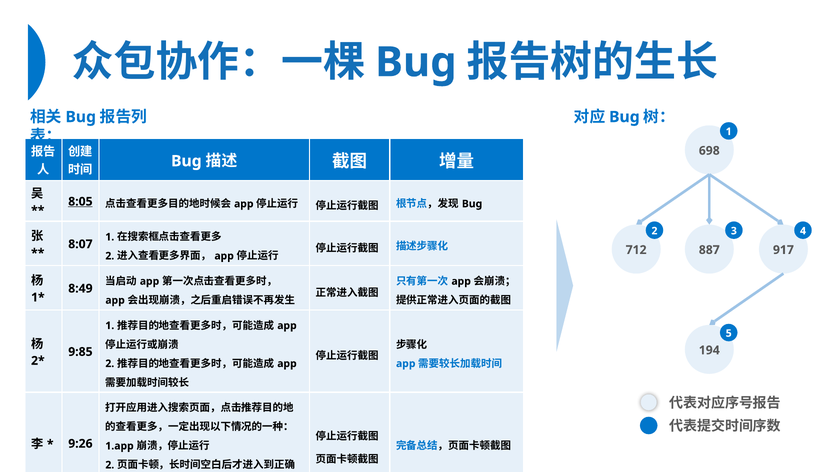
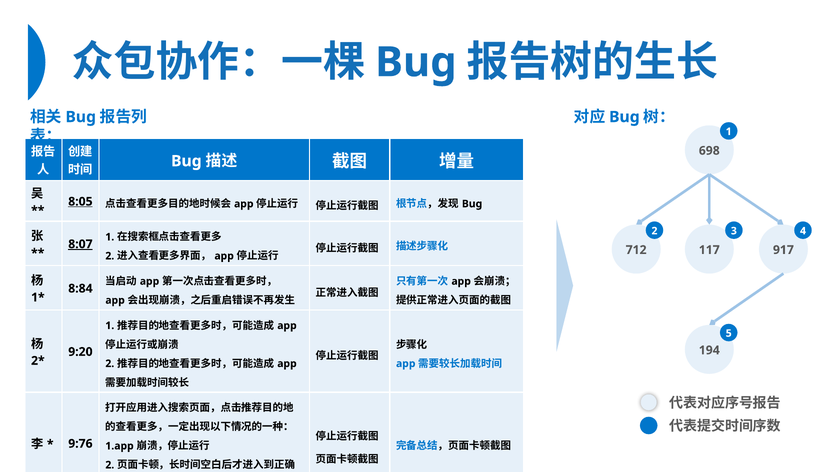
8:07 underline: none -> present (80, 244)
887: 887 -> 117 (709, 250)
8:49: 8:49 -> 8:84 (80, 288)
9:85: 9:85 -> 9:20 (80, 351)
9:26: 9:26 -> 9:76 (80, 443)
